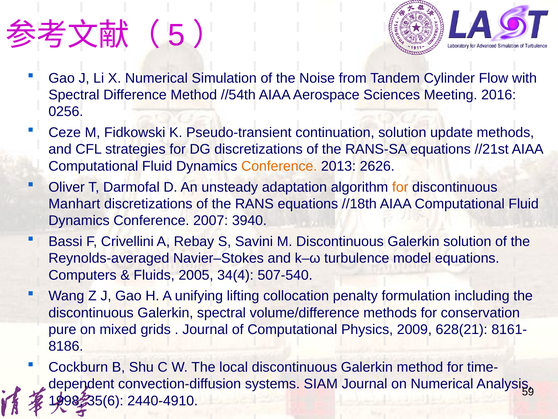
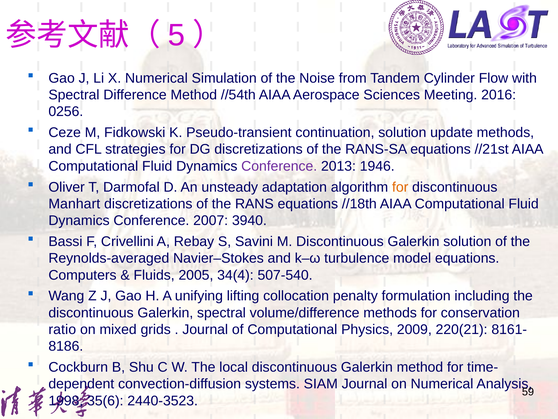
Conference colour: orange -> purple (279, 166)
2626: 2626 -> 1946 (377, 166)
pure: pure -> ratio (62, 329)
628(21: 628(21 -> 220(21 (462, 329)
2440-4910: 2440-4910 -> 2440-3523 (163, 400)
